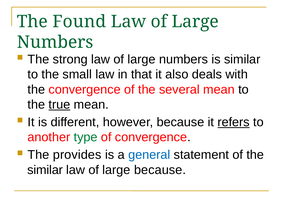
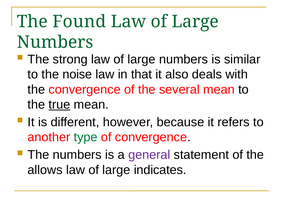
small: small -> noise (77, 74)
refers underline: present -> none (234, 122)
The provides: provides -> numbers (77, 155)
general colour: blue -> purple (149, 155)
similar: similar -> allows (45, 170)
large because: because -> indicates (160, 170)
